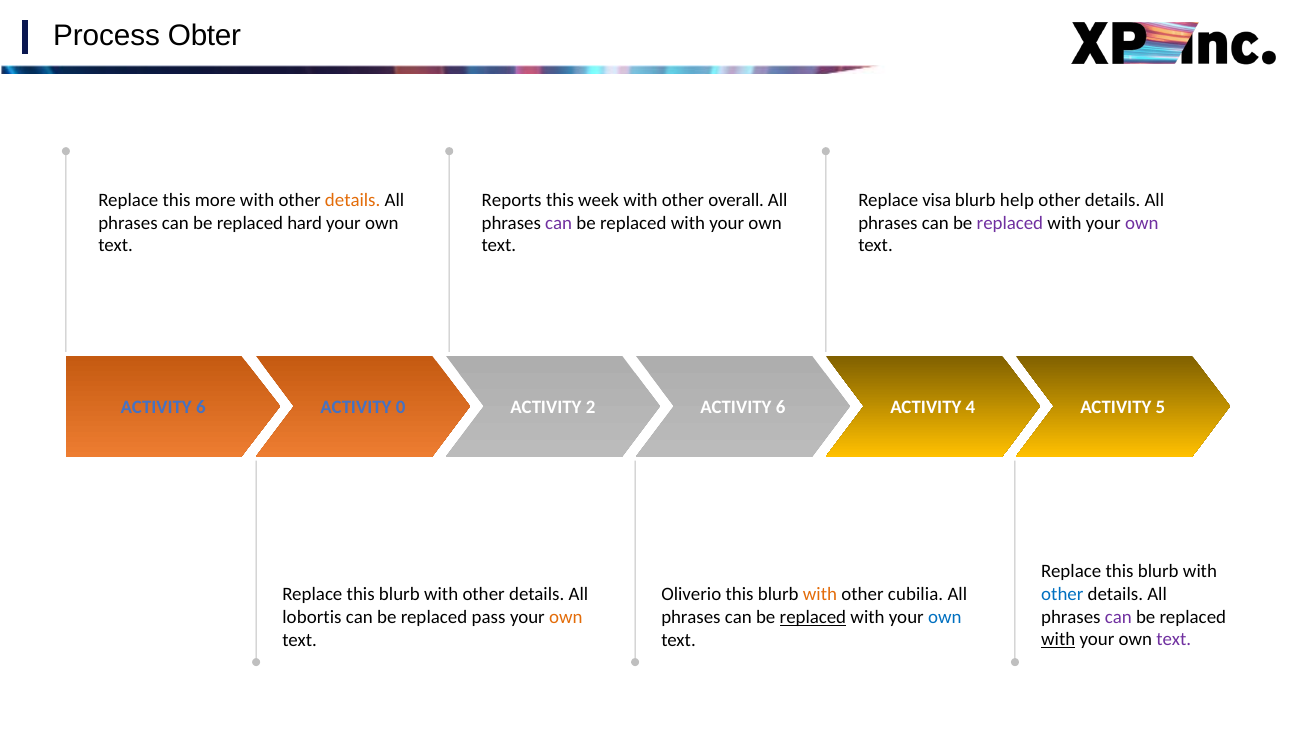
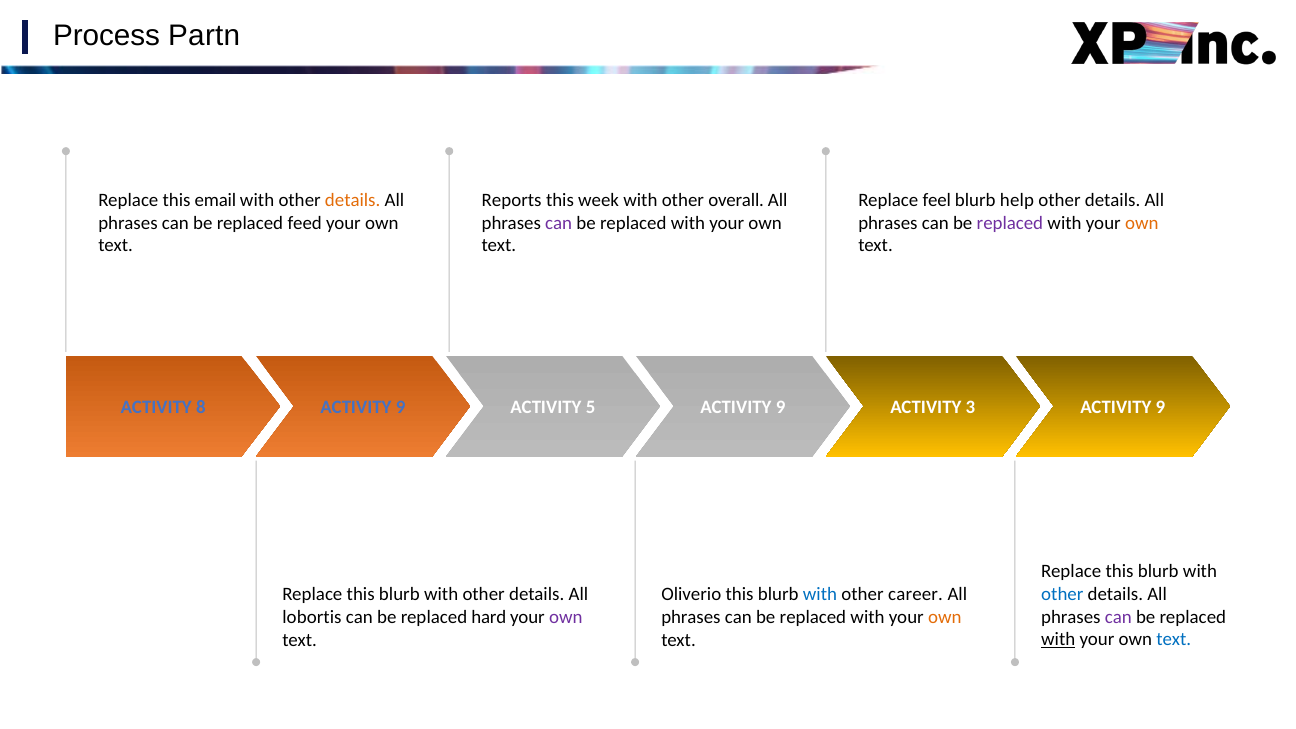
Obter: Obter -> Partn (204, 36)
more: more -> email (215, 200)
visa: visa -> feel (937, 200)
hard: hard -> feed (305, 223)
own colour: purple -> orange (1142, 223)
6: 6 -> 8 (201, 408)
0: 0 -> 9 (401, 408)
2: 2 -> 5 (591, 408)
6: 6 -> 9 (781, 408)
4: 4 -> 3 (970, 408)
5: 5 -> 9 (1160, 408)
with colour: orange -> blue (820, 594)
cubilia: cubilia -> career (916, 594)
pass: pass -> hard (489, 617)
own colour: orange -> purple (566, 617)
replaced underline: present -> none (813, 617)
own colour: blue -> orange (945, 617)
text colour: purple -> blue (1174, 640)
